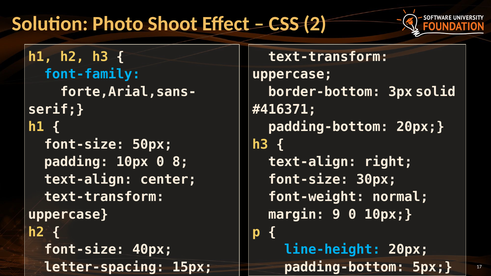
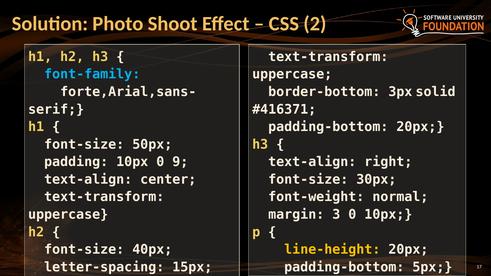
8: 8 -> 9 (180, 162)
9: 9 -> 3 (336, 215)
line-height colour: light blue -> yellow (332, 250)
